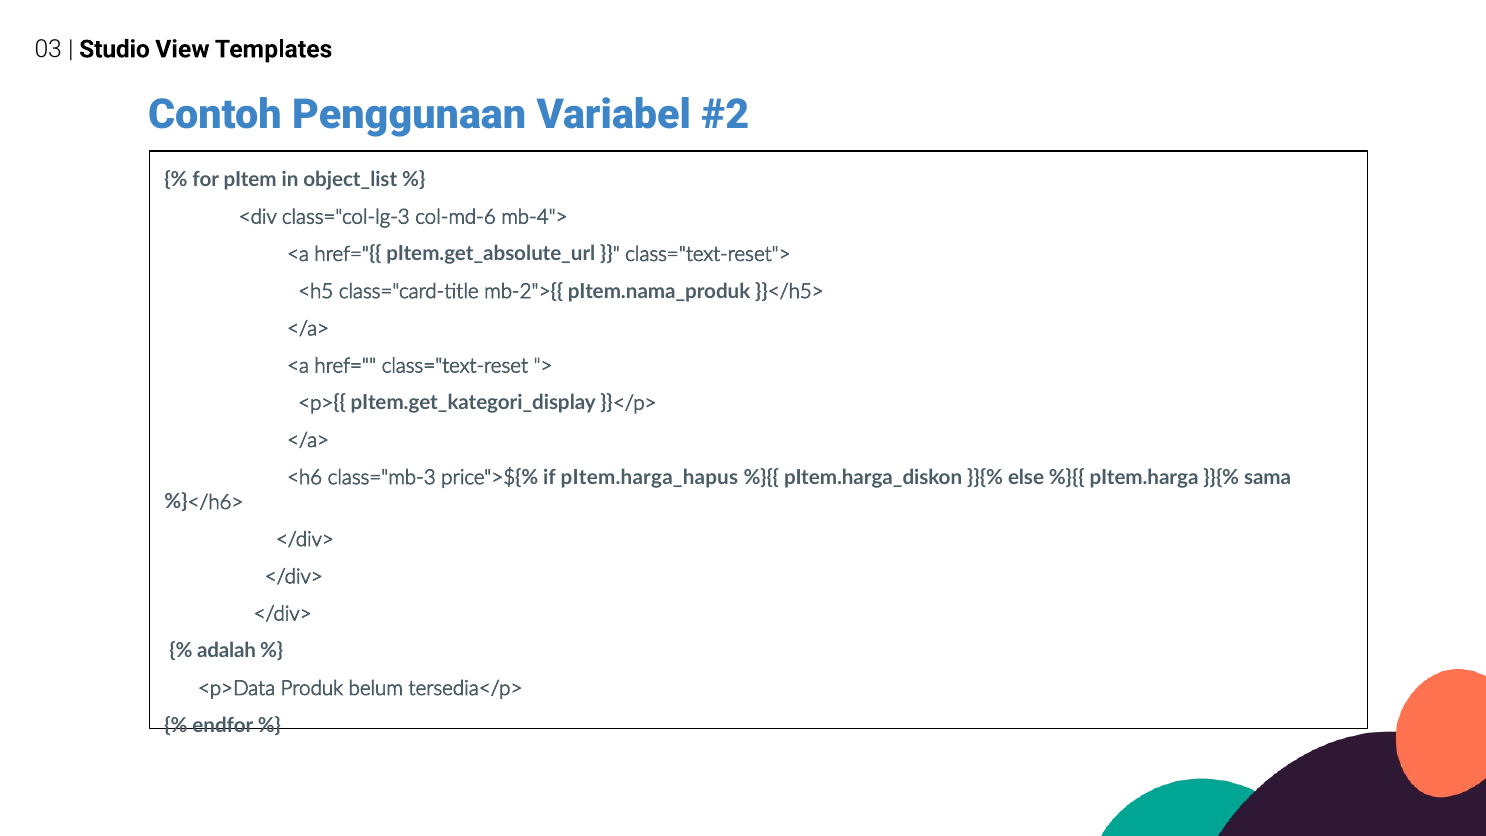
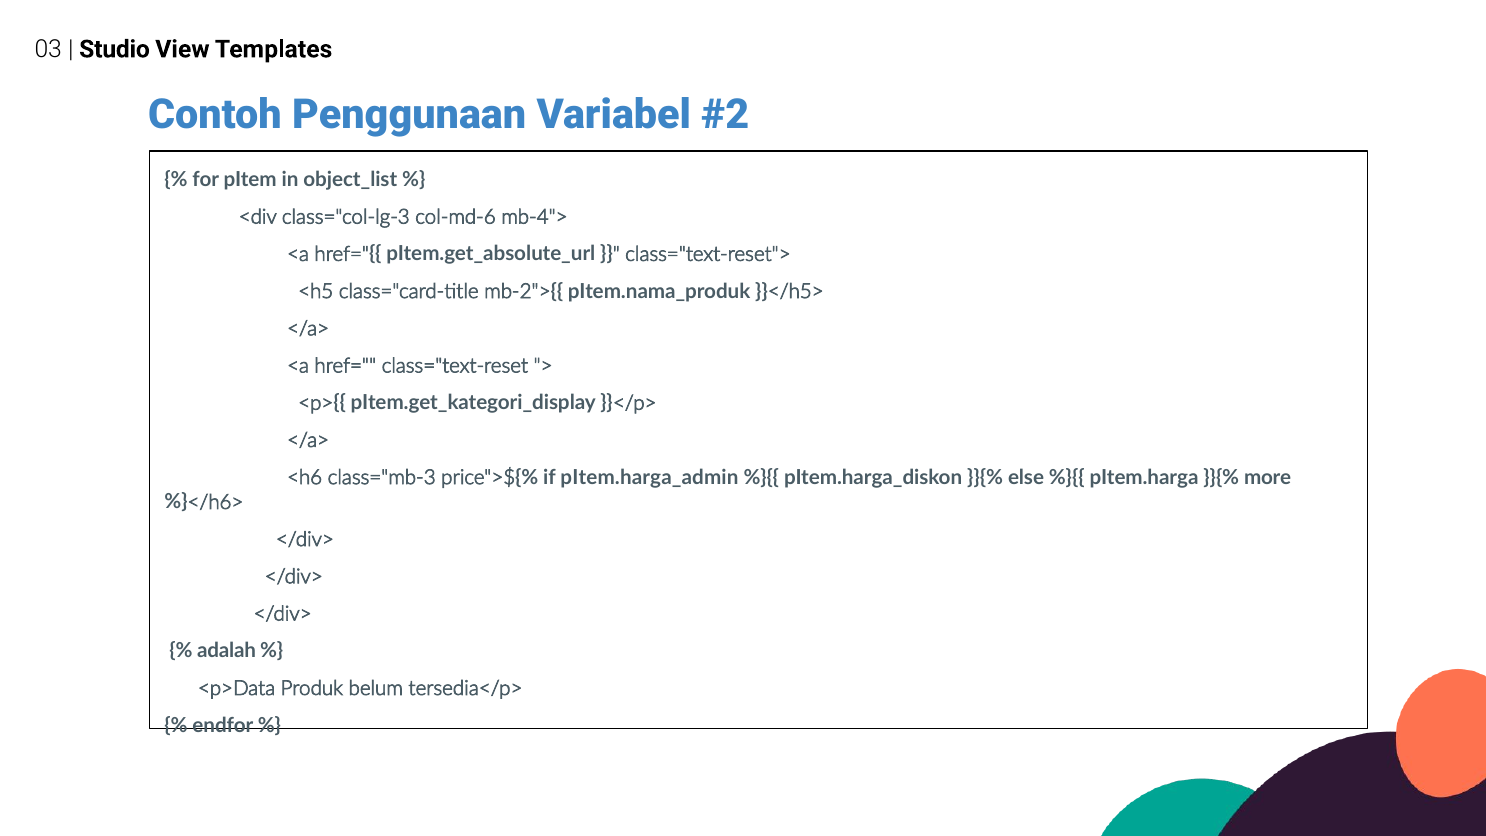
pItem.harga_hapus: pItem.harga_hapus -> pItem.harga_admin (649, 477)
sama: sama -> more (1268, 477)
